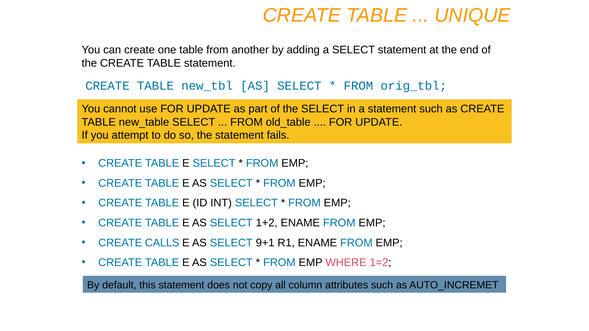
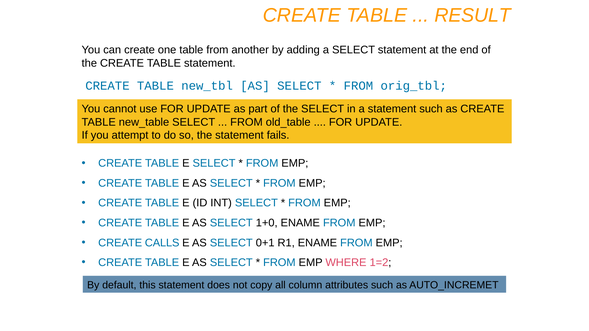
UNIQUE: UNIQUE -> RESULT (473, 15)
1+2: 1+2 -> 1+0 (267, 223)
9+1: 9+1 -> 0+1 (265, 243)
